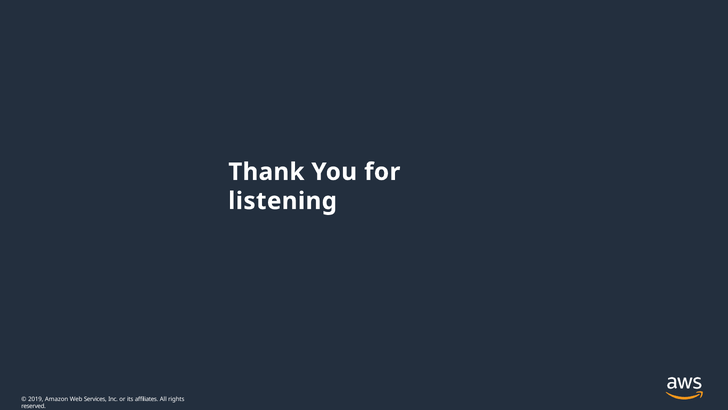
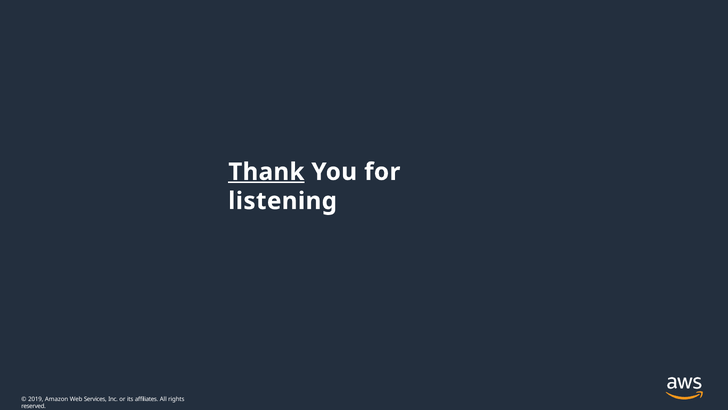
Thank underline: none -> present (266, 172)
